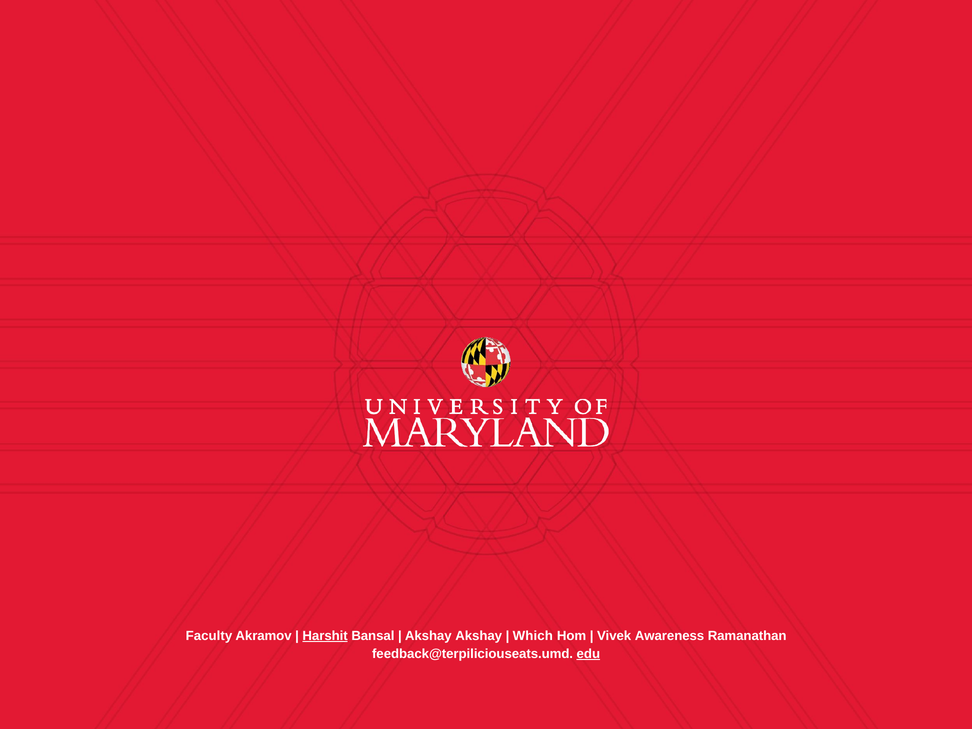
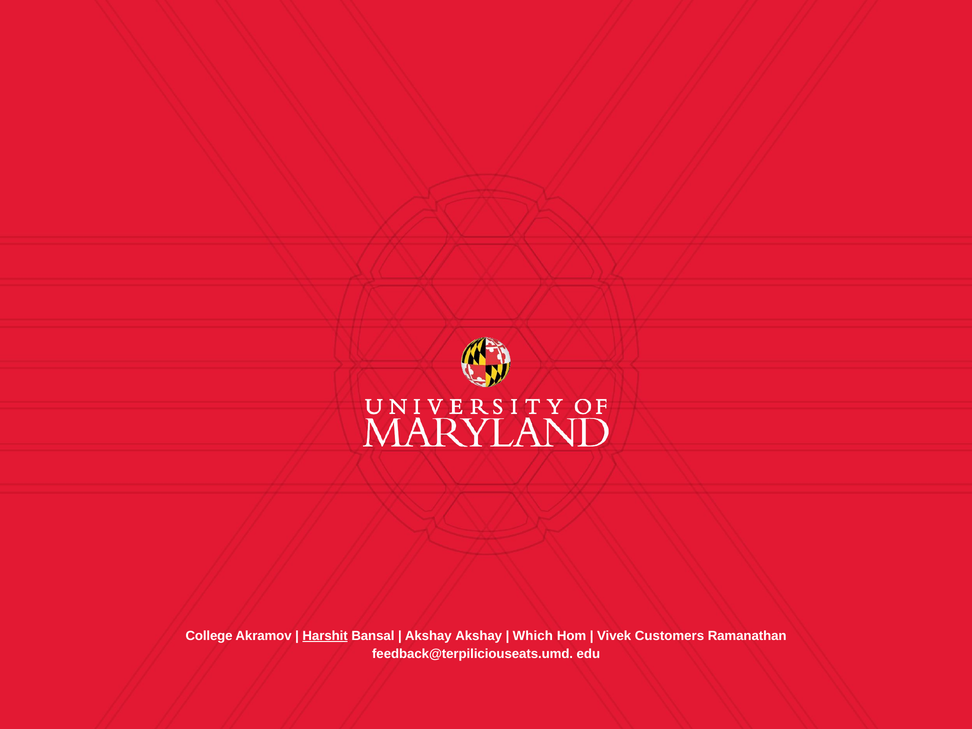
Faculty: Faculty -> College (209, 636)
Awareness: Awareness -> Customers (669, 636)
edu underline: present -> none (588, 654)
